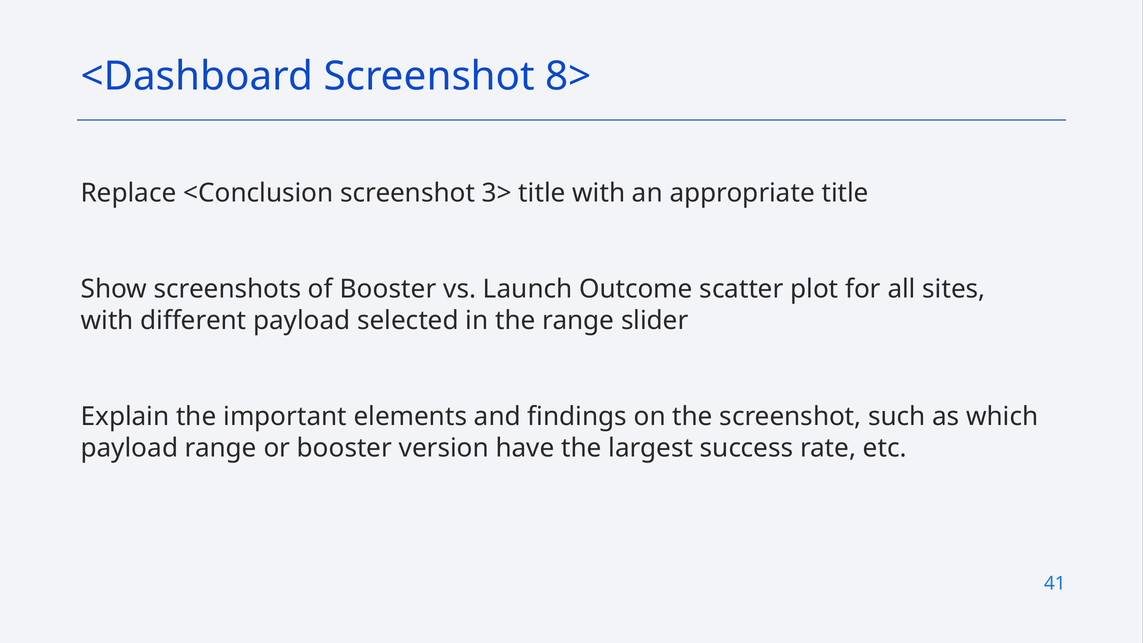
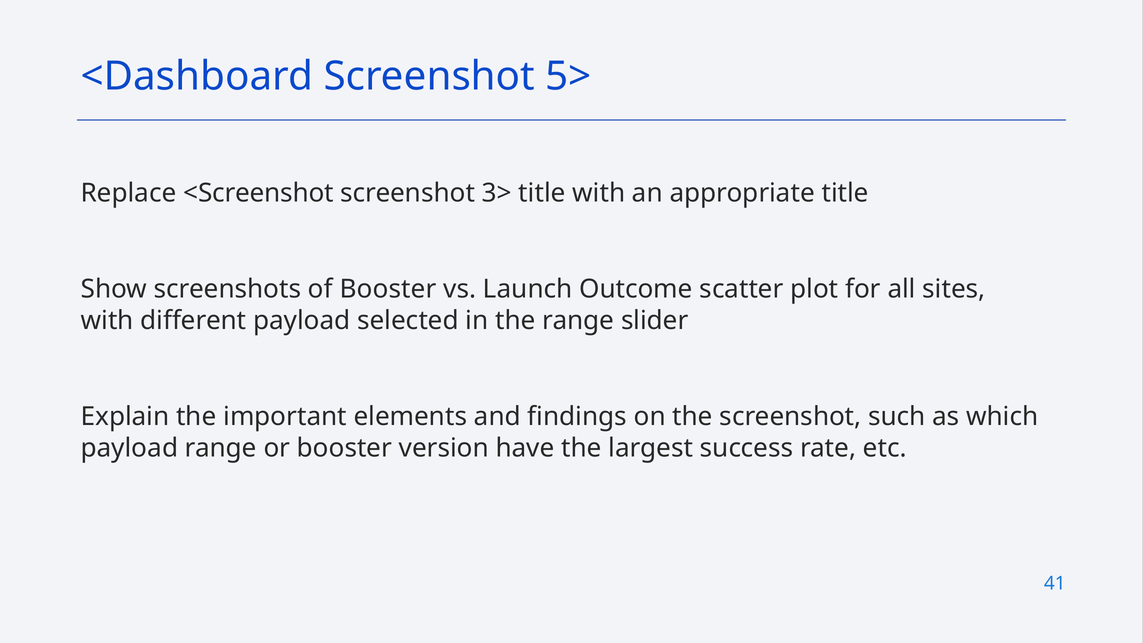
8>: 8> -> 5> (568, 76)
<Conclusion: <Conclusion -> <Screenshot (258, 193)
